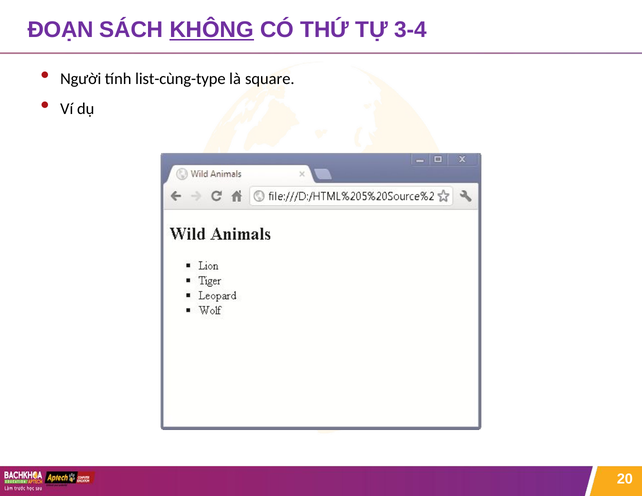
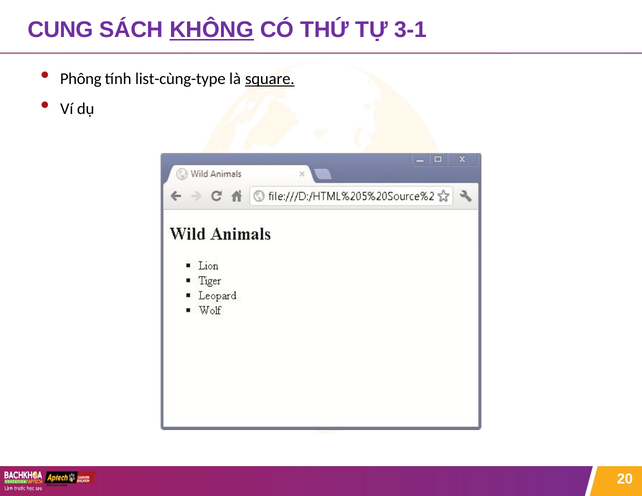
ĐOẠN: ĐOẠN -> CUNG (61, 30)
3-4: 3-4 -> 3-1 (411, 30)
Người: Người -> Phông (81, 79)
square underline: none -> present (270, 79)
